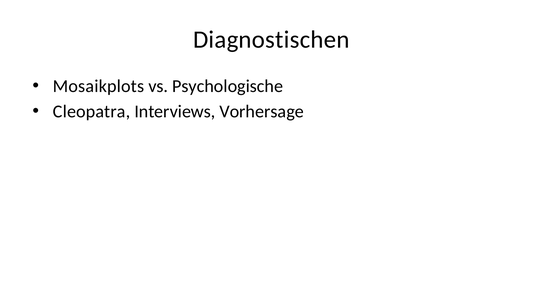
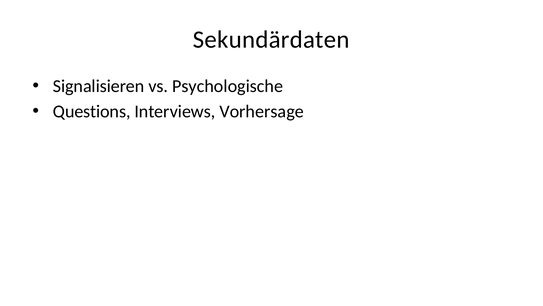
Diagnostischen: Diagnostischen -> Sekundärdaten (271, 39)
Mosaikplots: Mosaikplots -> Signalisieren (99, 86)
Cleopatra: Cleopatra -> Questions (92, 111)
